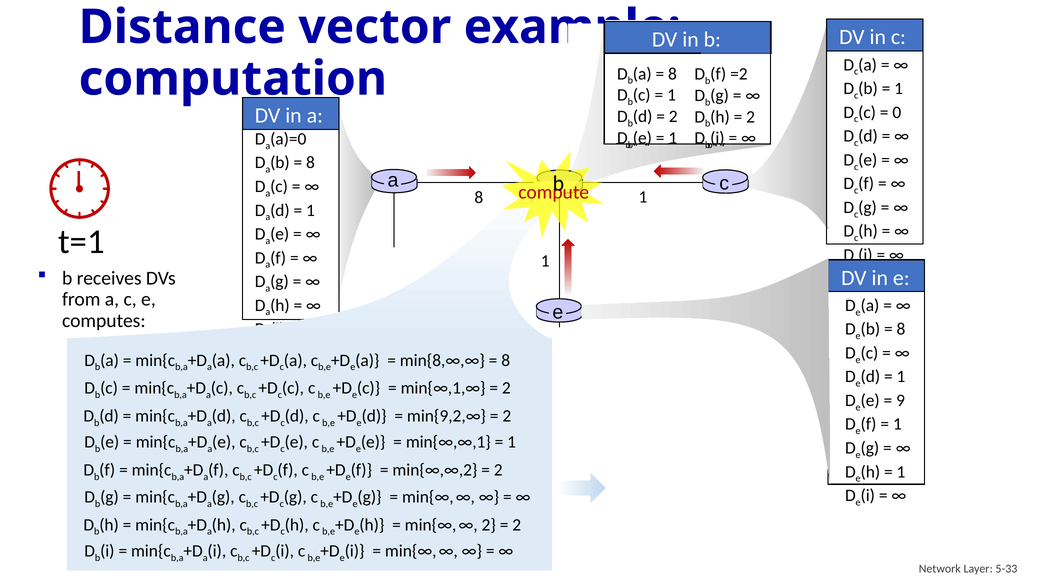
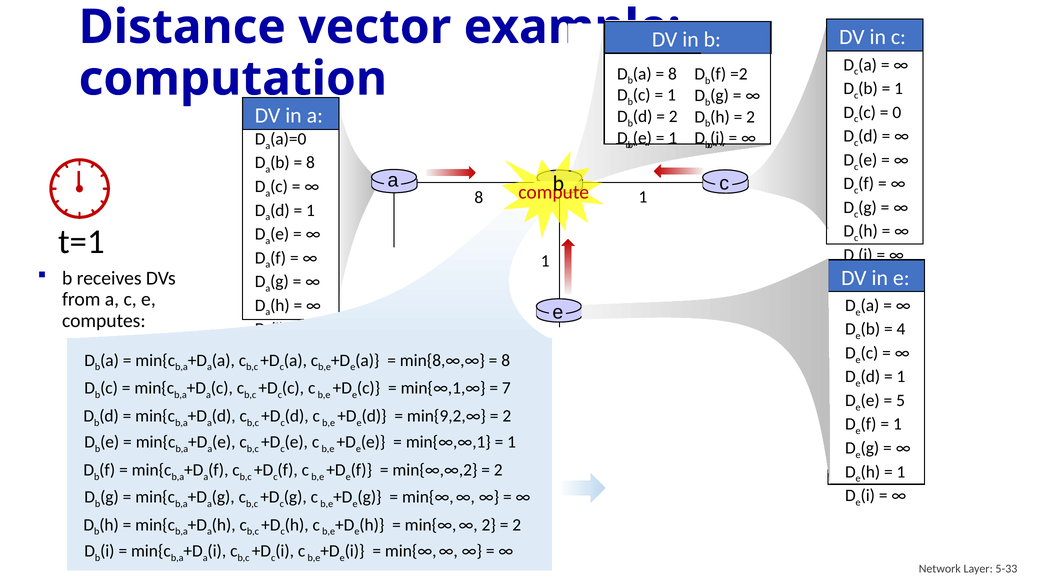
8: 8 -> 4 (901, 329)
2: 2 -> 7 (506, 388)
9: 9 -> 5 (901, 400)
